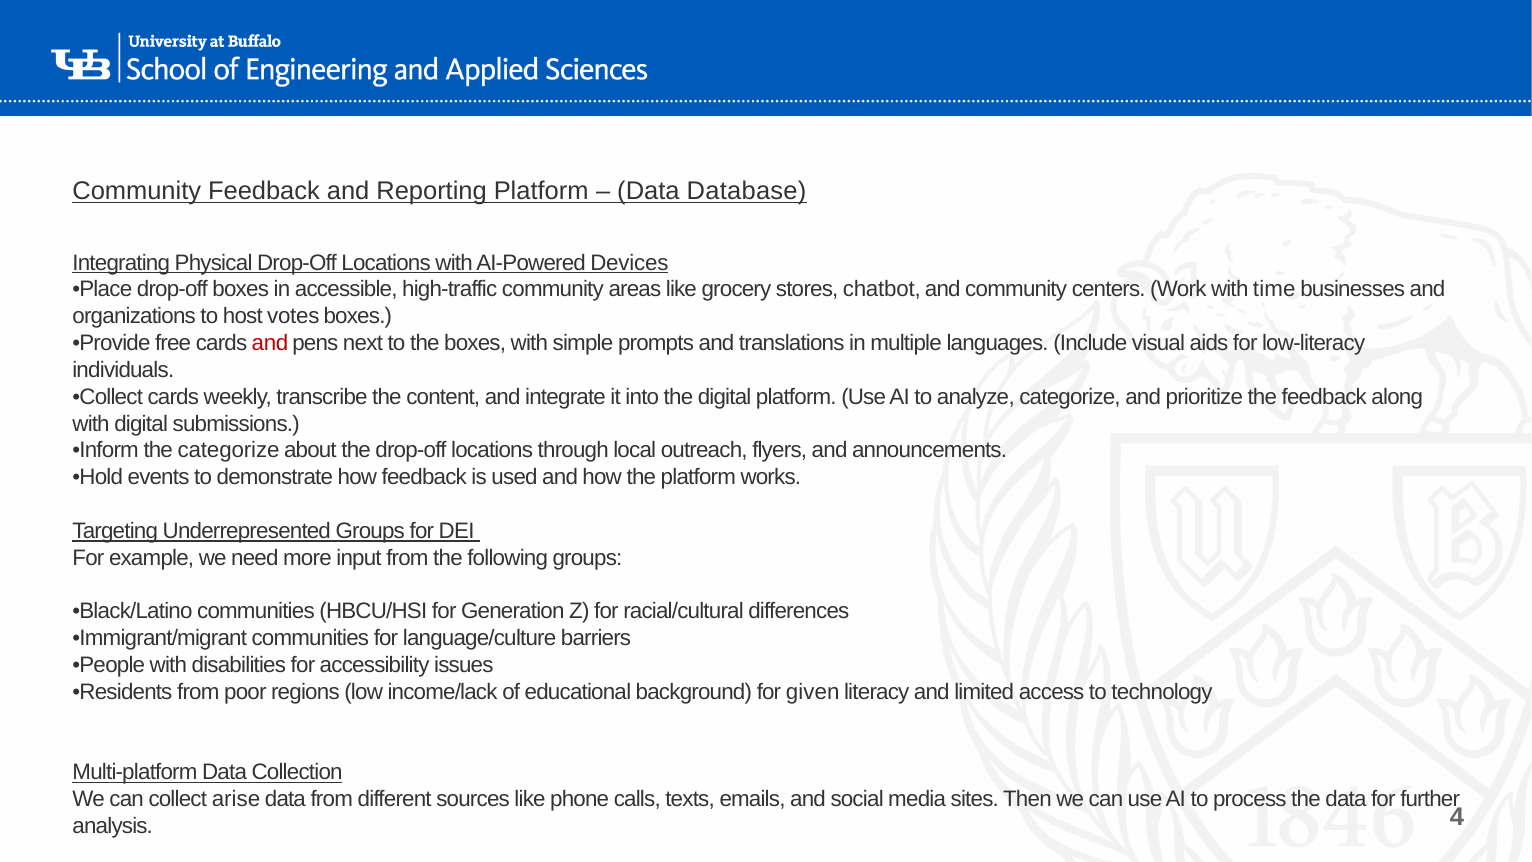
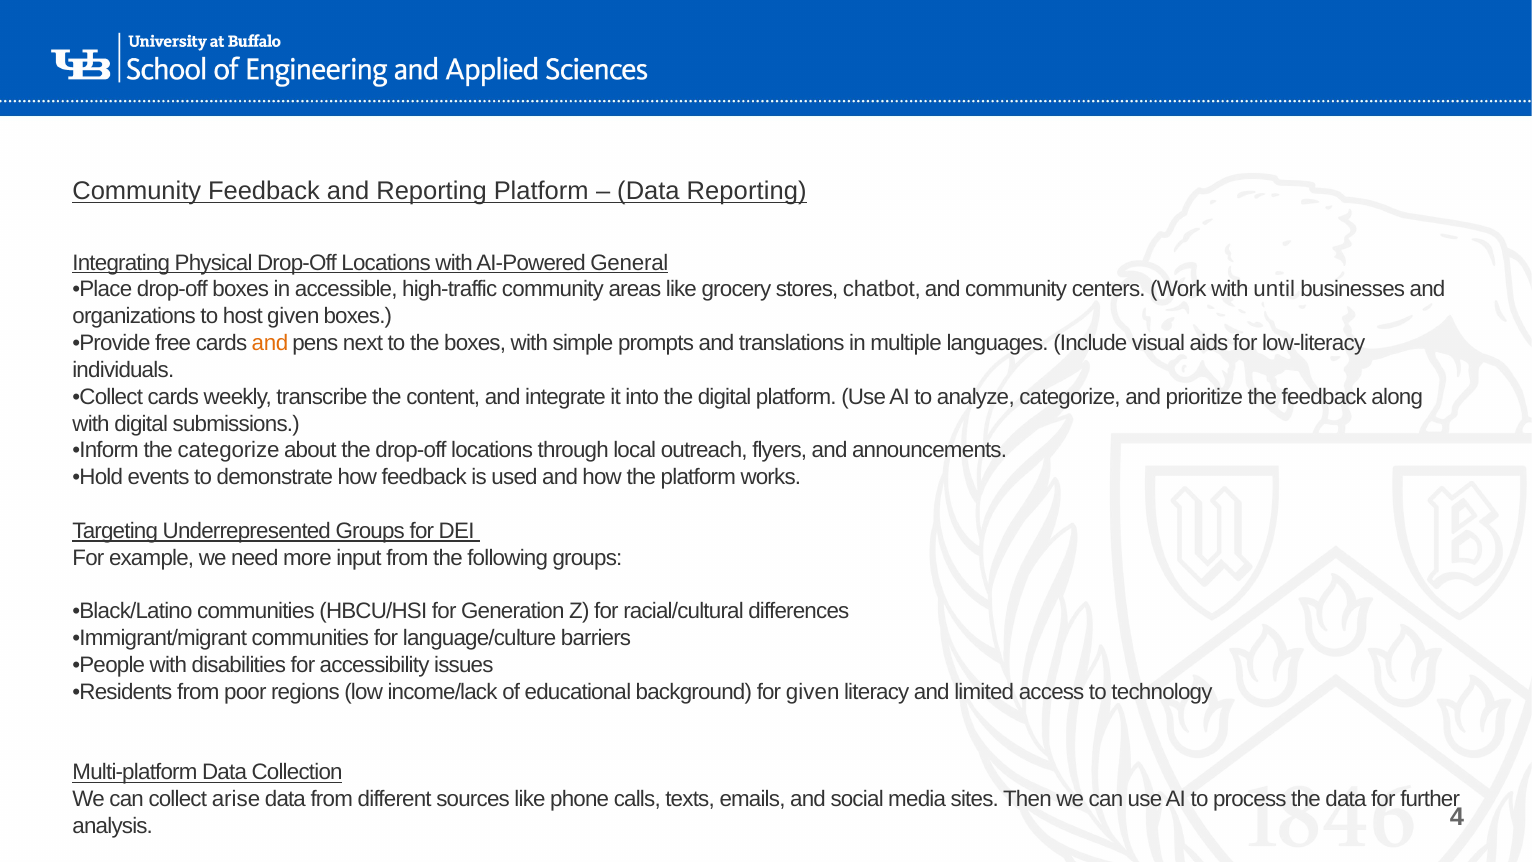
Data Database: Database -> Reporting (747, 191)
Devices: Devices -> General (629, 263)
time: time -> until (1274, 289)
host votes: votes -> given (293, 316)
and colour: red -> orange (270, 343)
